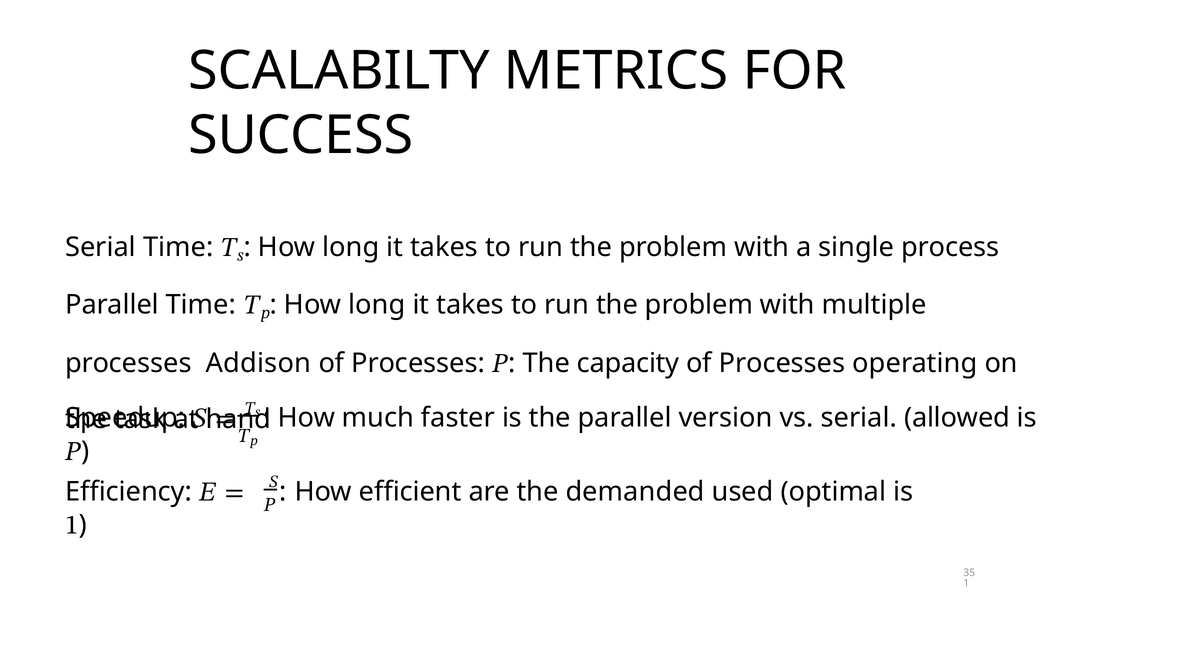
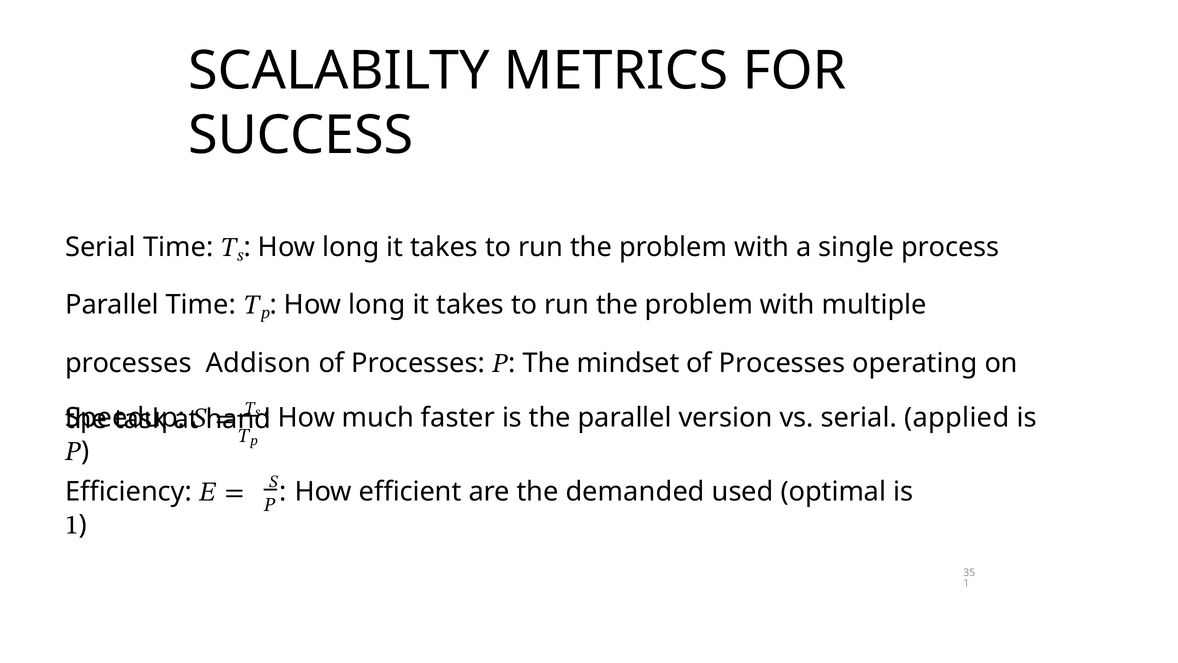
capacity: capacity -> mindset (628, 363)
allowed: allowed -> applied (957, 418)
